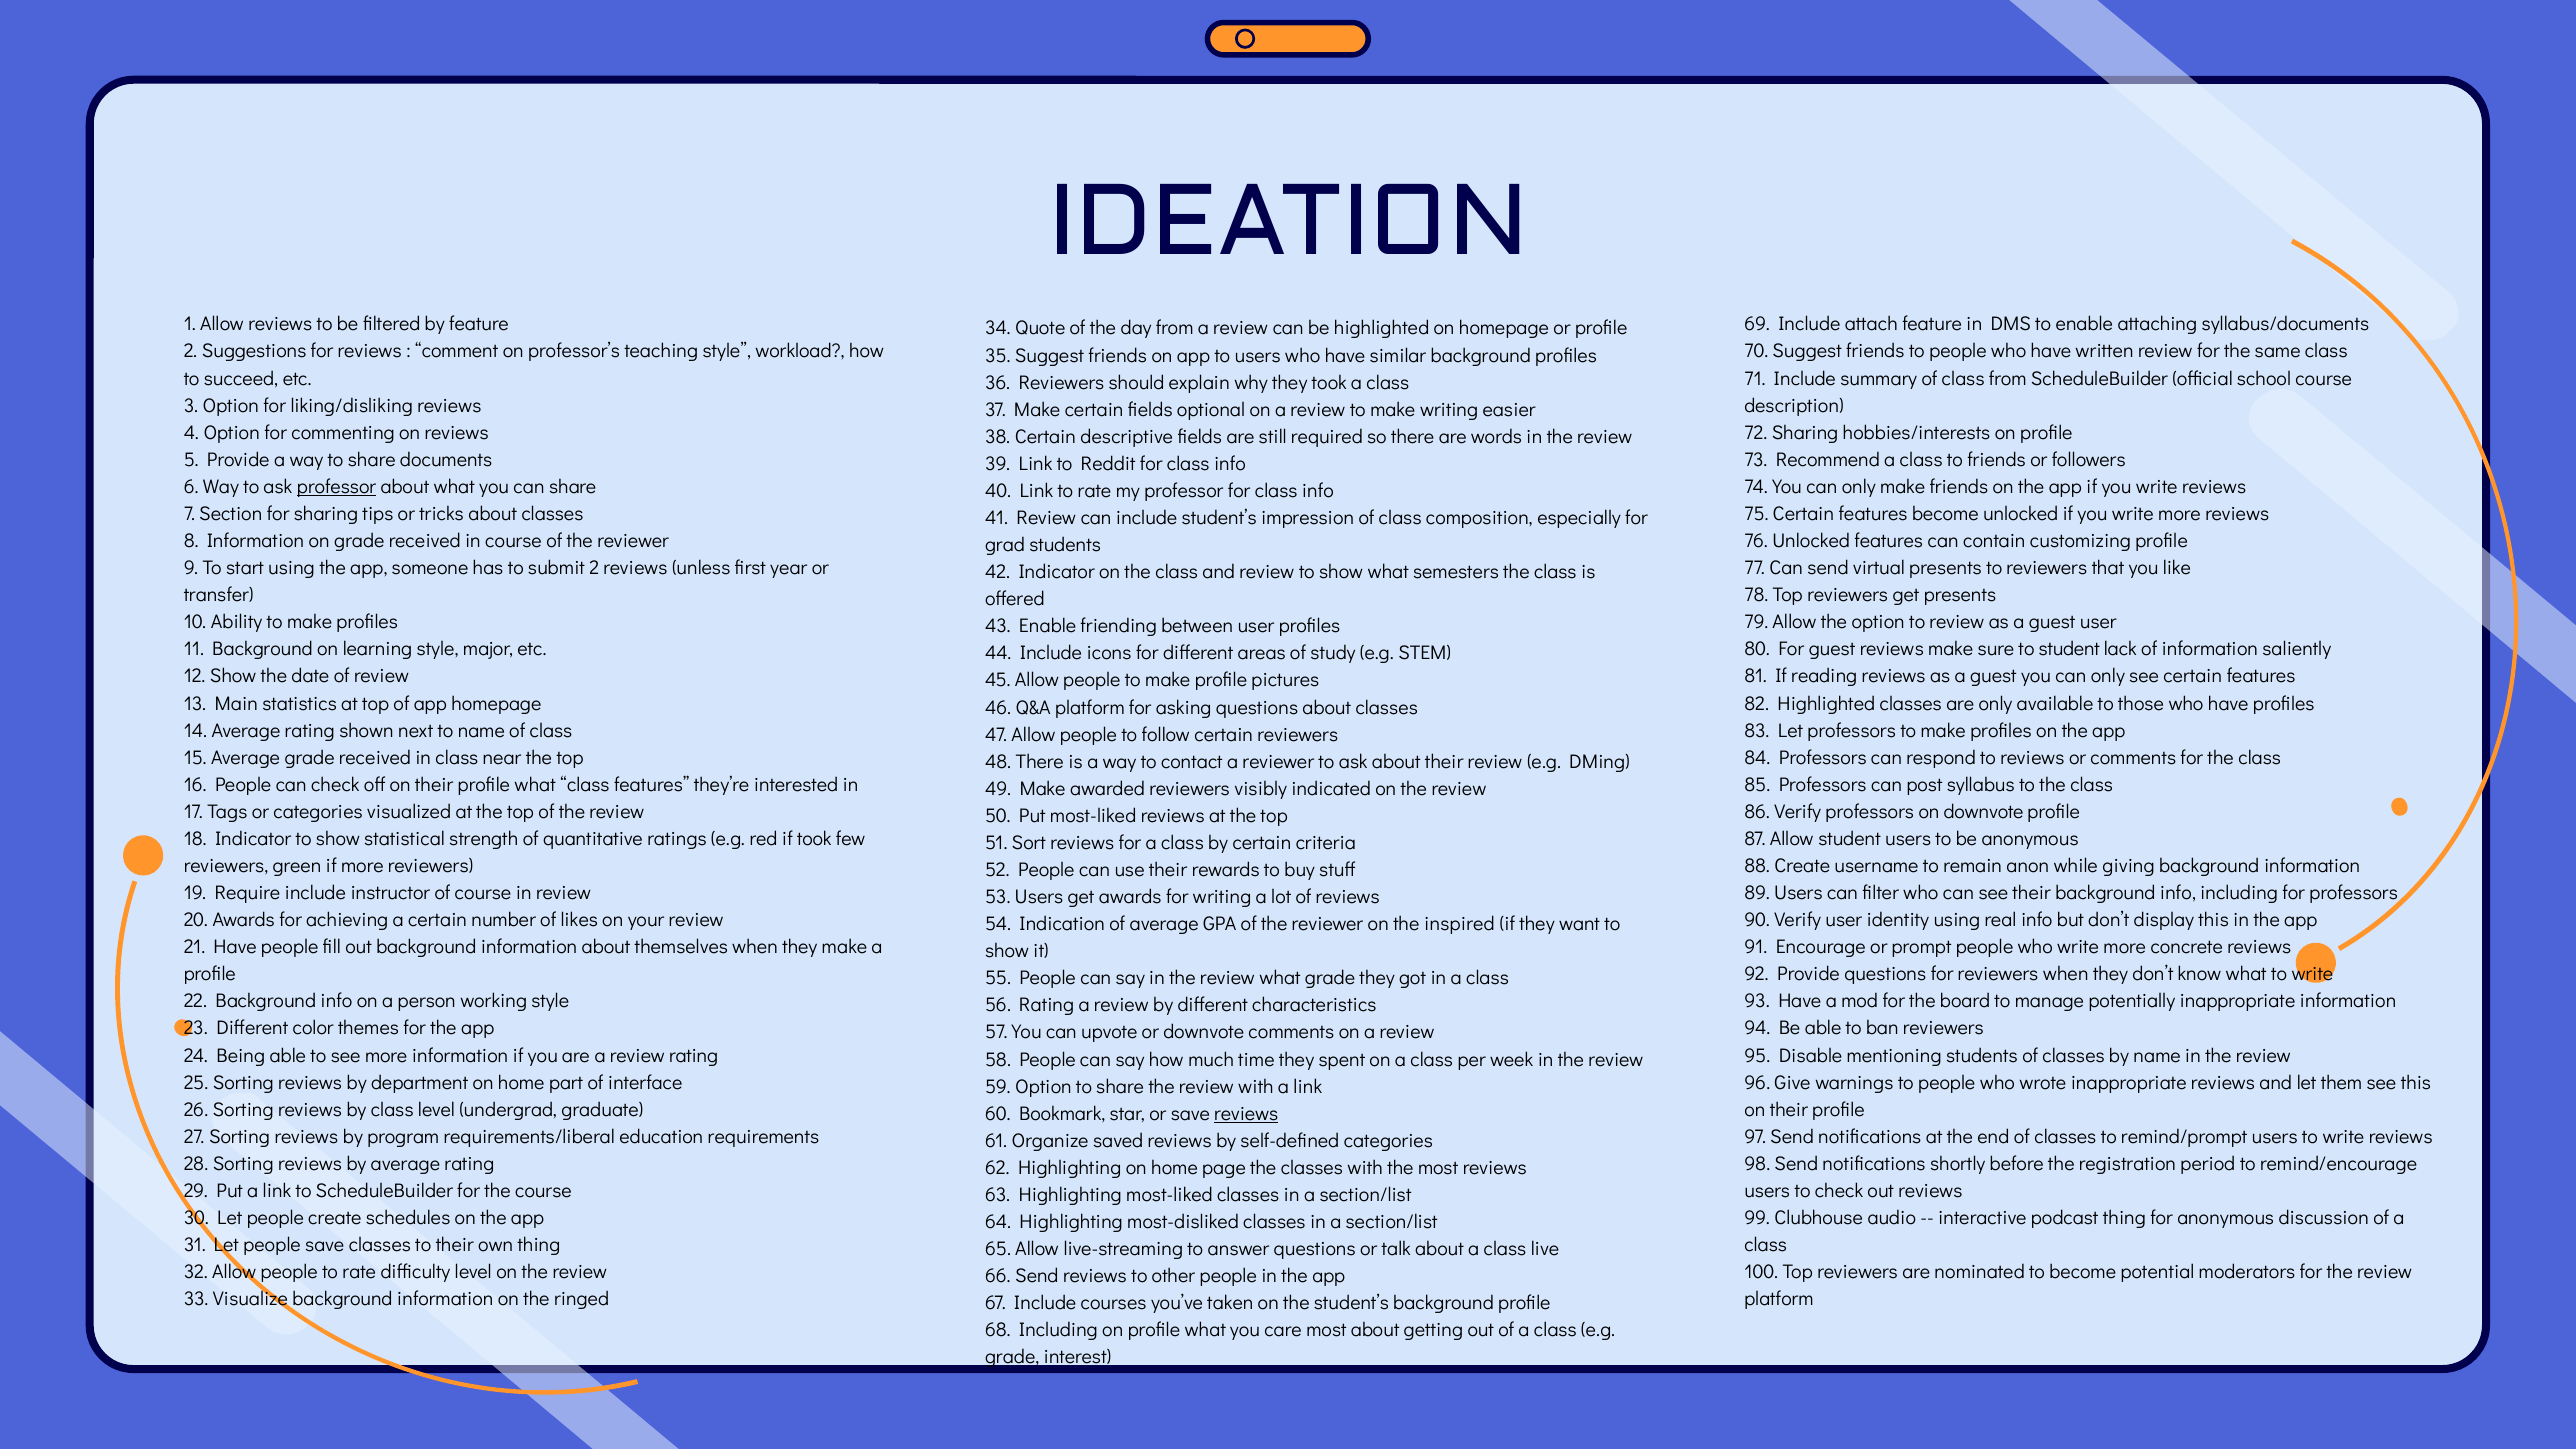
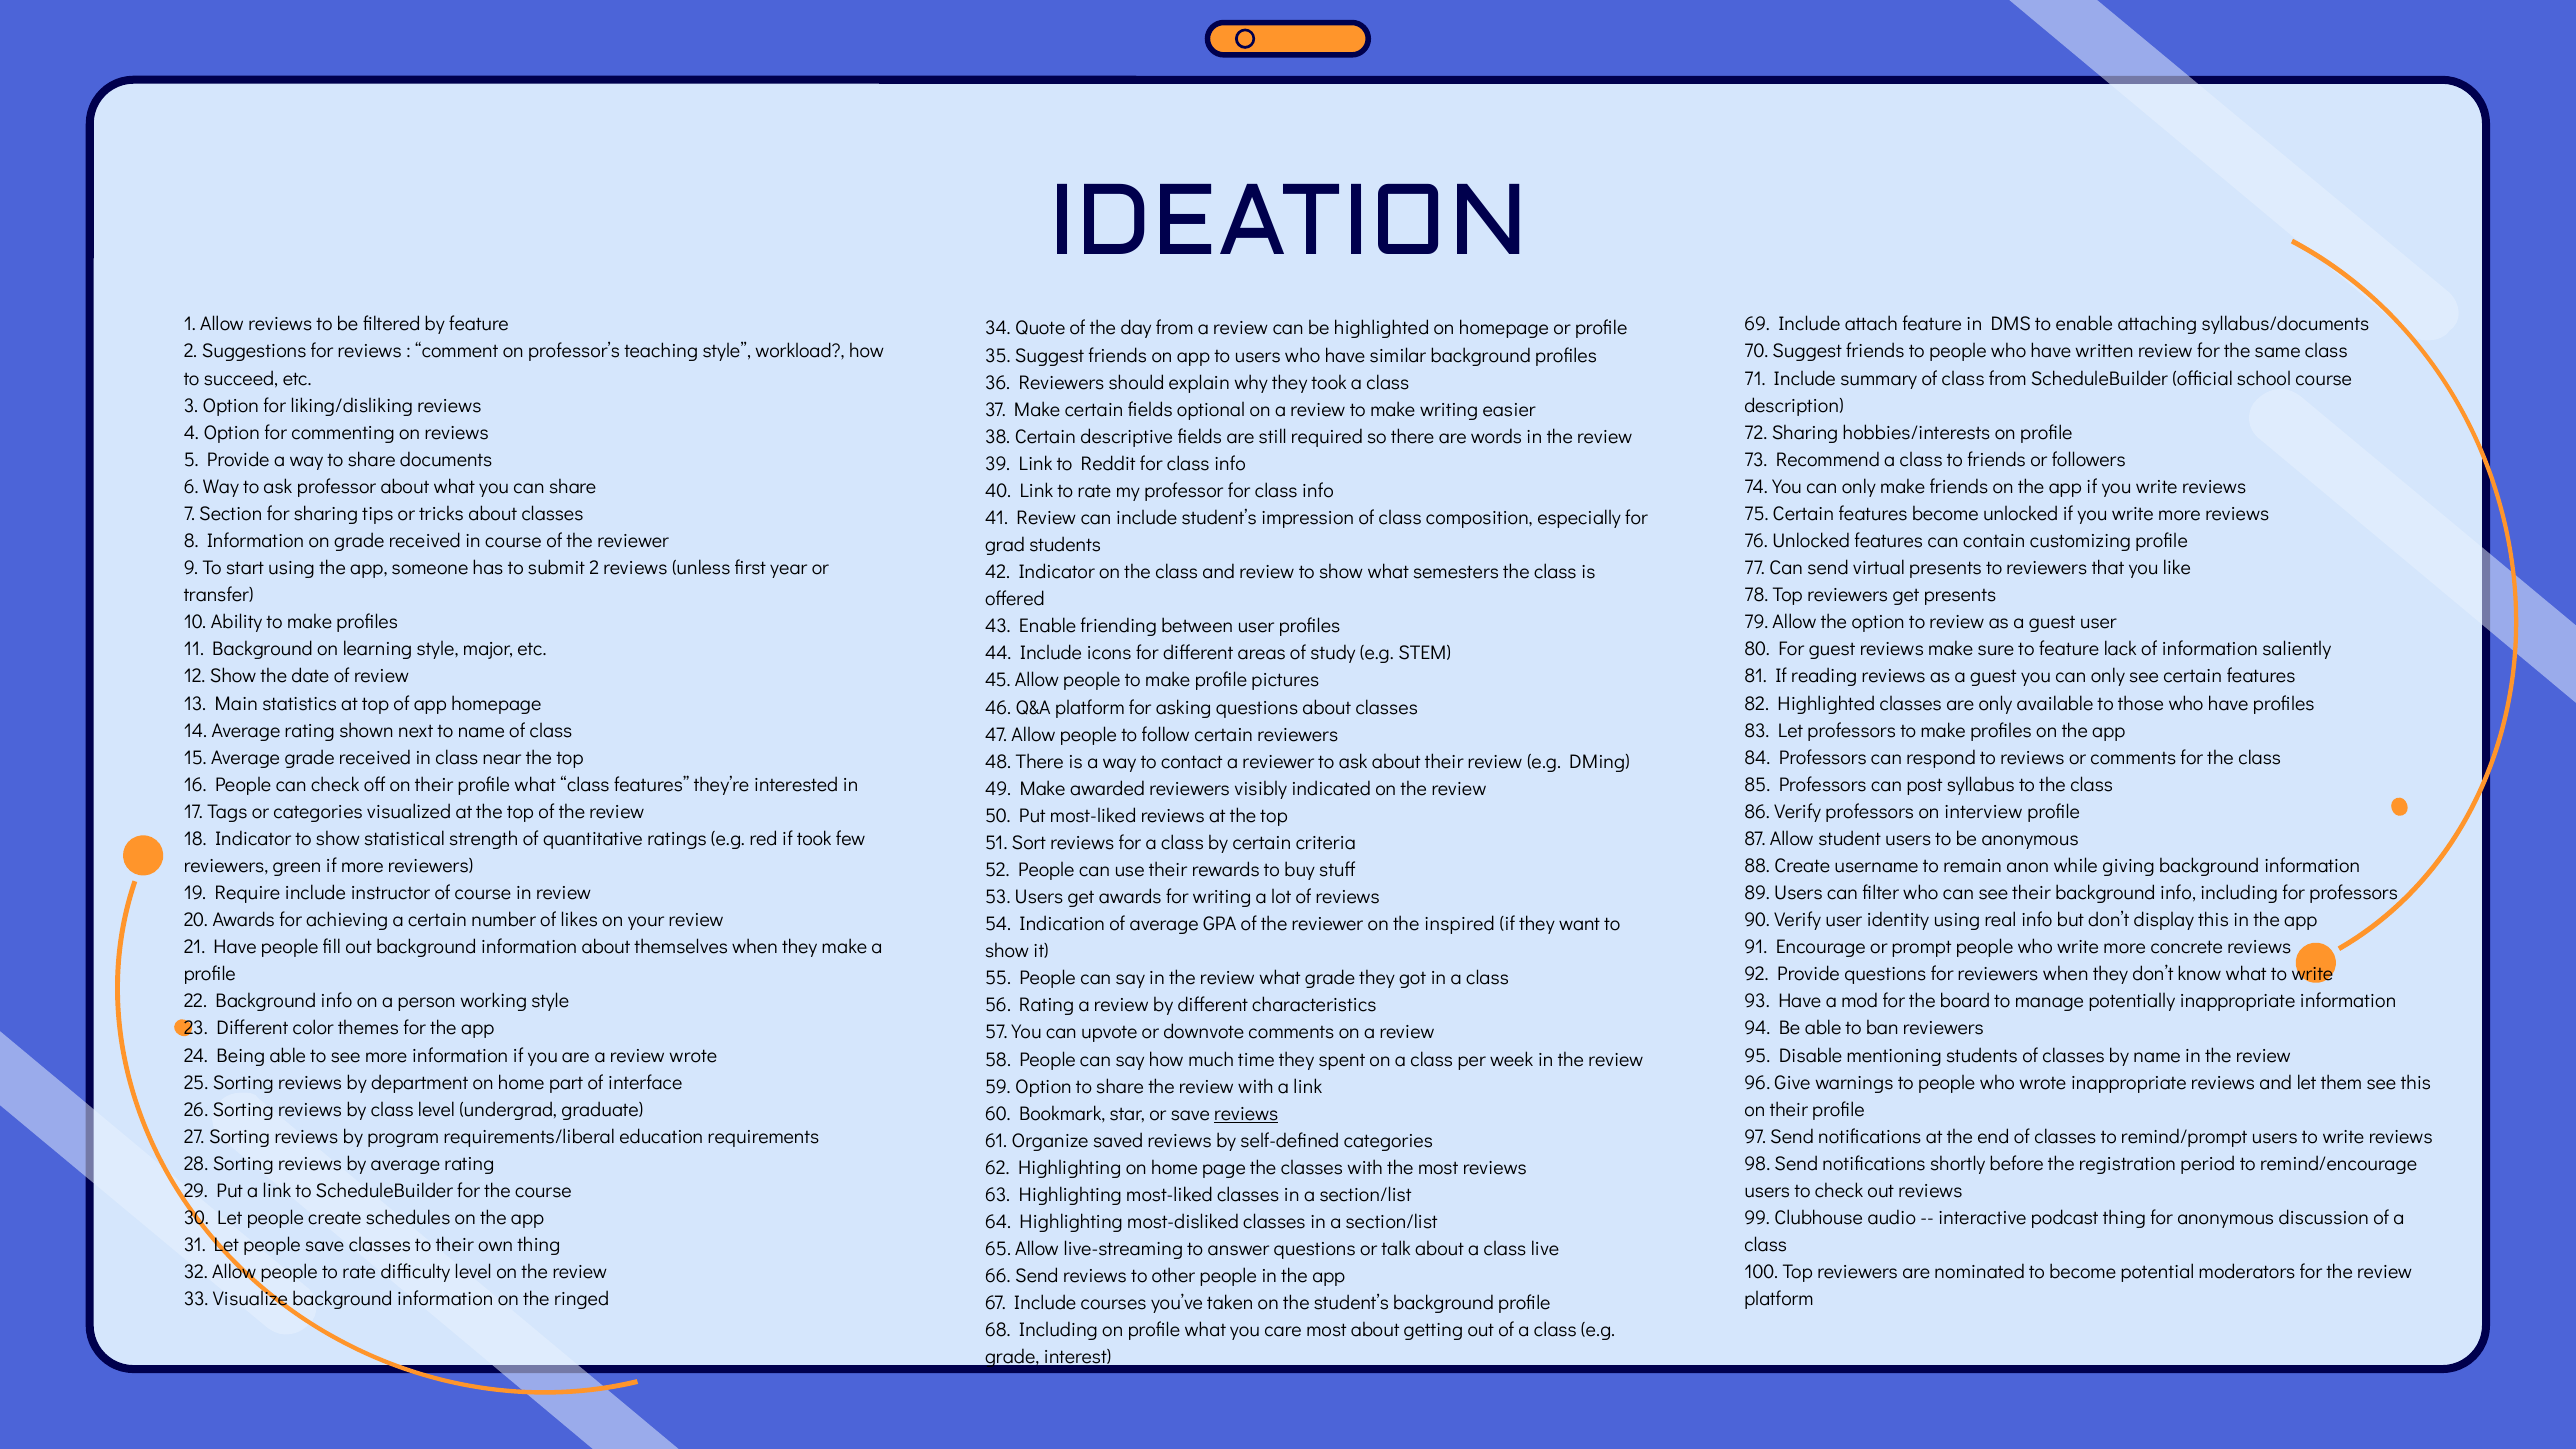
professor underline: present -> none (337, 487)
to student: student -> feature (2069, 649)
on downvote: downvote -> interview (1983, 812)
review rating: rating -> wrote (693, 1056)
